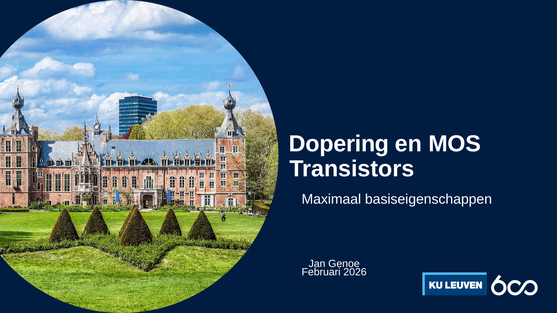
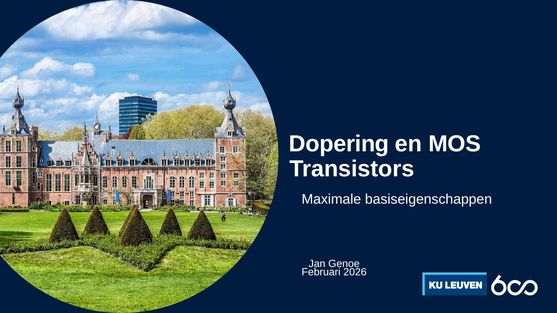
Maximaal: Maximaal -> Maximale (331, 199)
